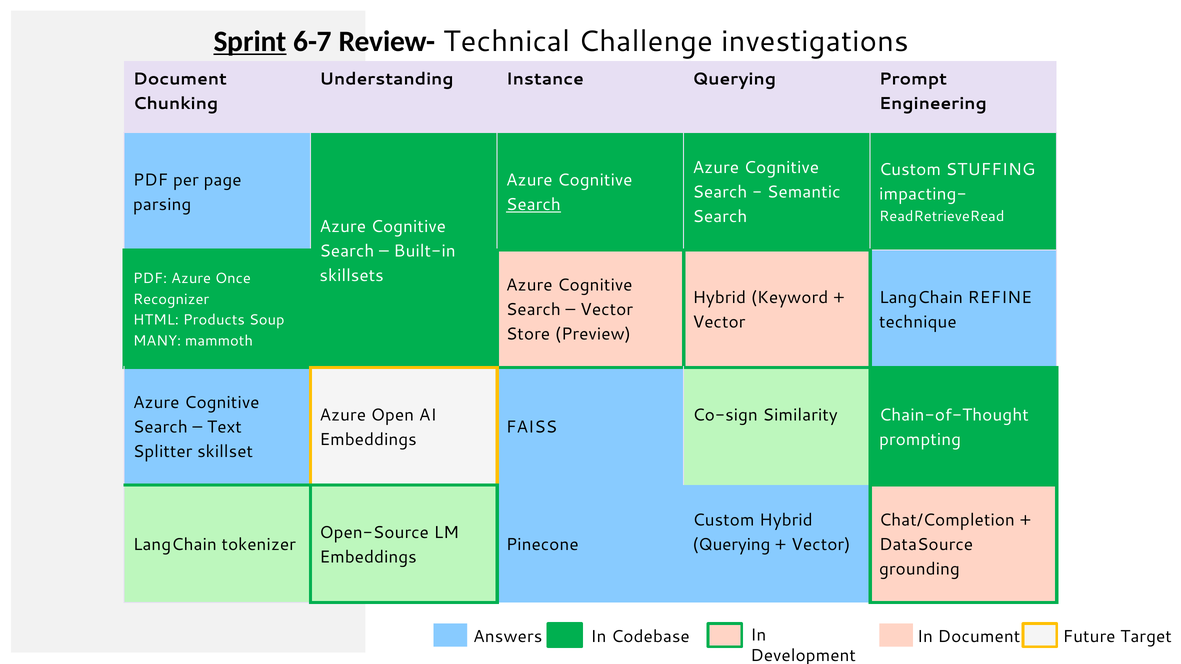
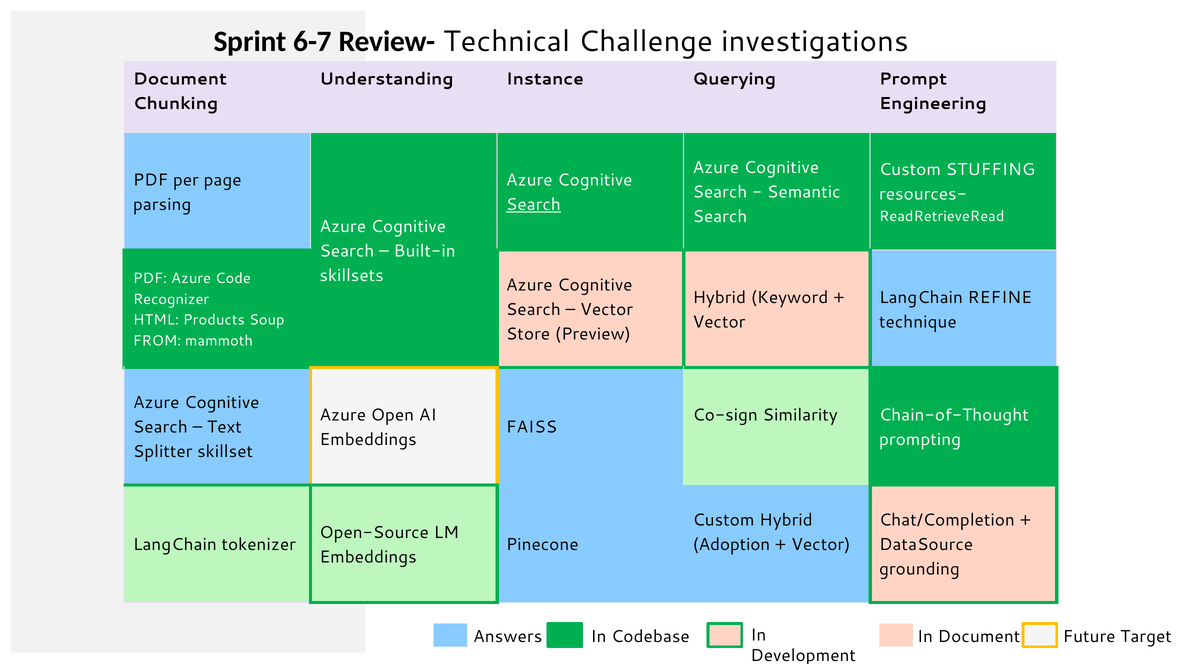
Sprint underline: present -> none (250, 42)
impacting-: impacting- -> resources- (923, 194)
Once: Once -> Code (233, 278)
MANY: MANY -> FROM (157, 341)
Querying: Querying -> Adoption (731, 545)
